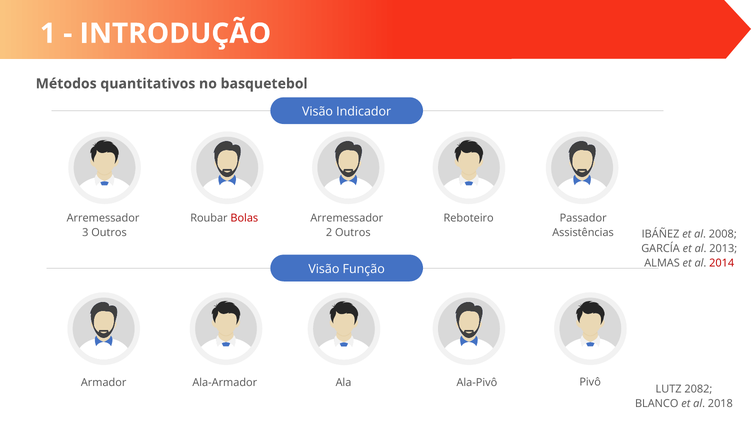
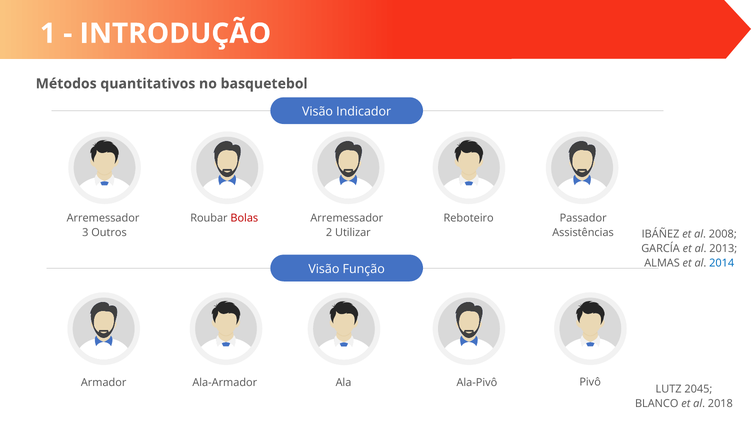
2 Outros: Outros -> Utilizar (353, 233)
2014 colour: red -> blue (722, 263)
2082: 2082 -> 2045 (698, 389)
